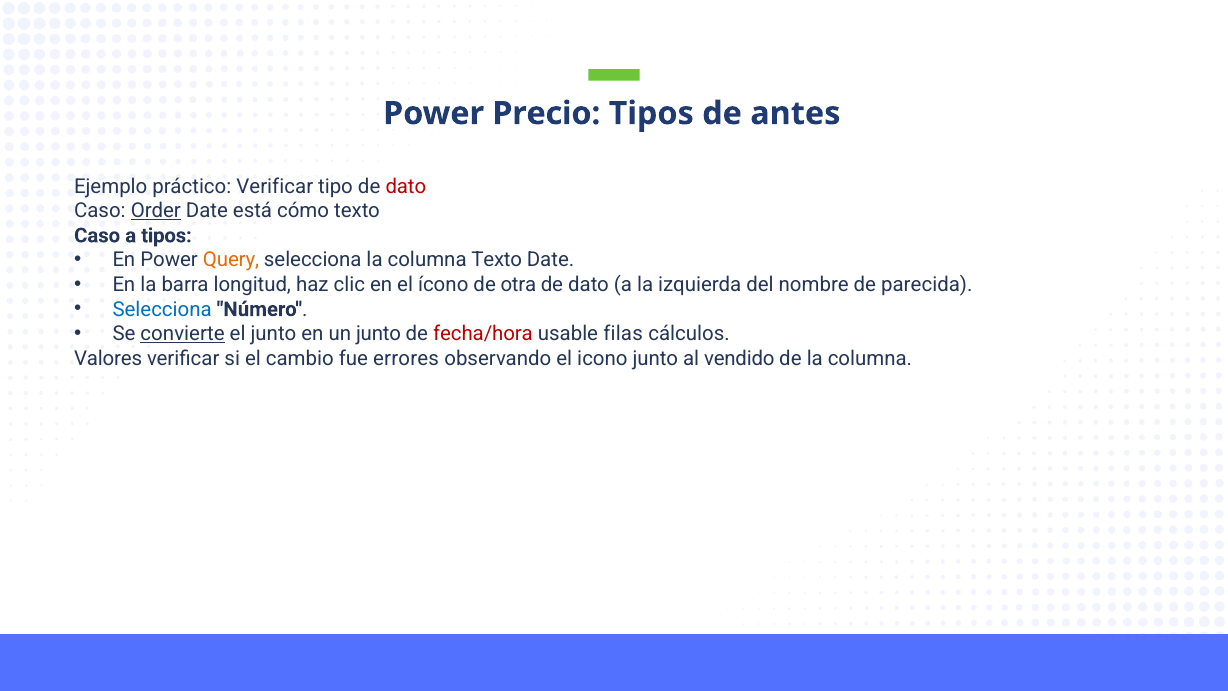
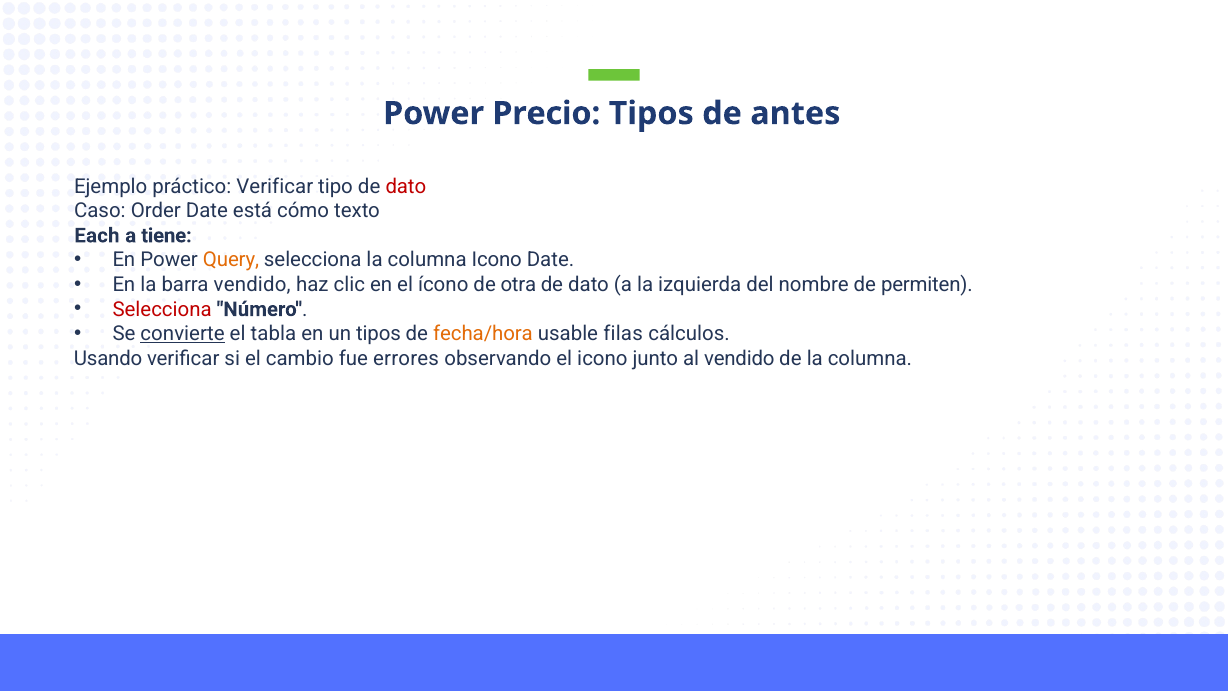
Order underline: present -> none (156, 211)
Caso: Caso -> Each (97, 236)
a tipos: tipos -> tiene (166, 236)
columna Texto: Texto -> Icono (497, 260)
barra longitud: longitud -> vendido (252, 285)
parecida: parecida -> permiten (927, 285)
Selecciona colour: blue -> red (162, 309)
el junto: junto -> tabla (273, 334)
un junto: junto -> tipos (378, 334)
fecha/hora colour: red -> orange (483, 334)
Valores: Valores -> Usando (108, 358)
